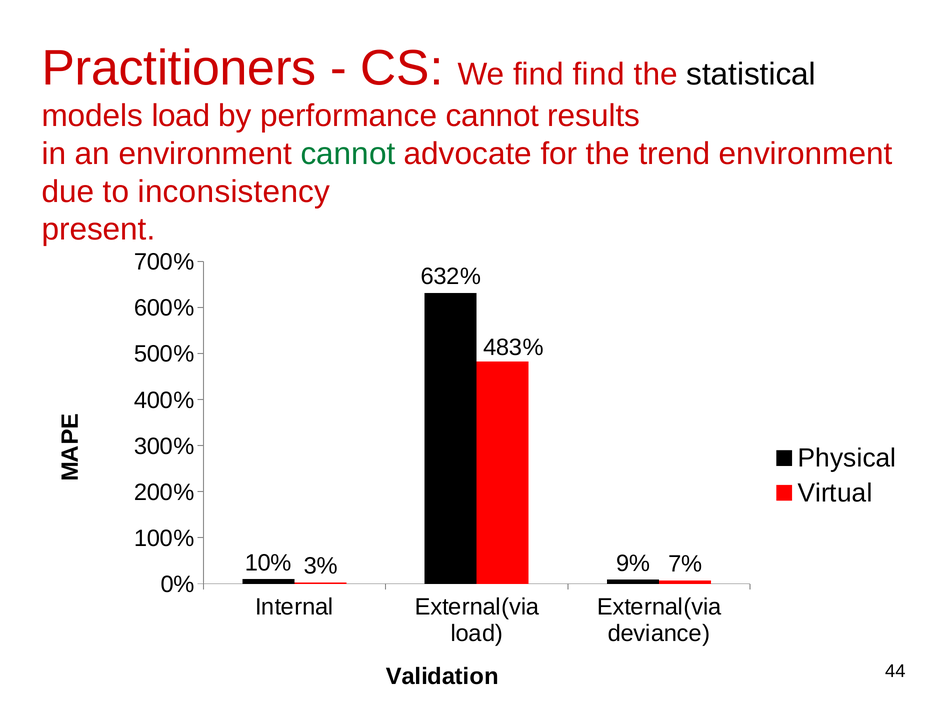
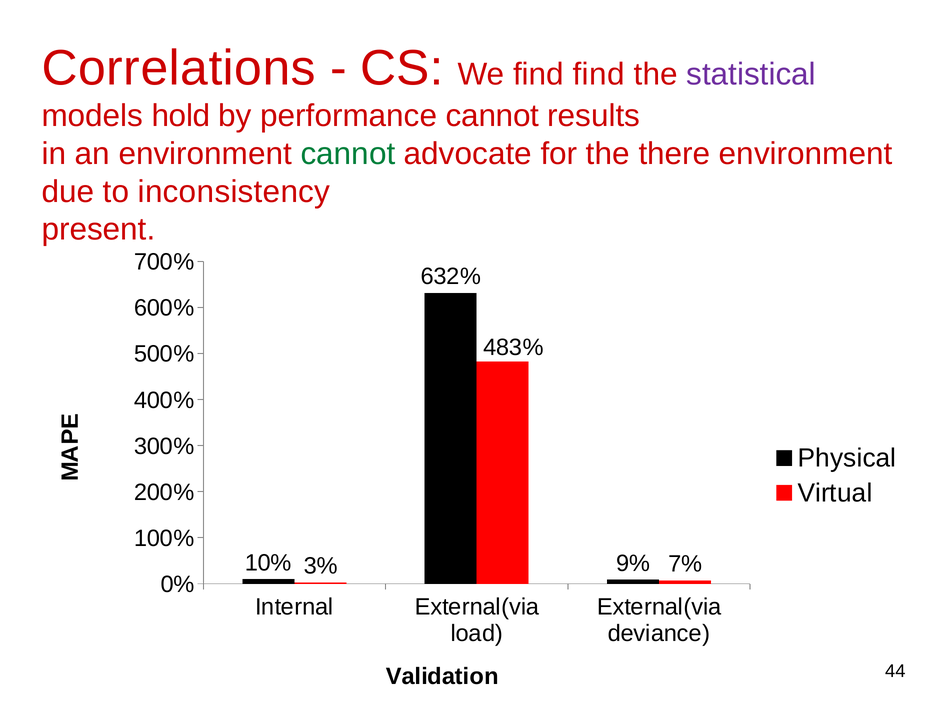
Practitioners: Practitioners -> Correlations (179, 68)
statistical colour: black -> purple (751, 74)
models load: load -> hold (181, 116)
trend: trend -> there (674, 154)
